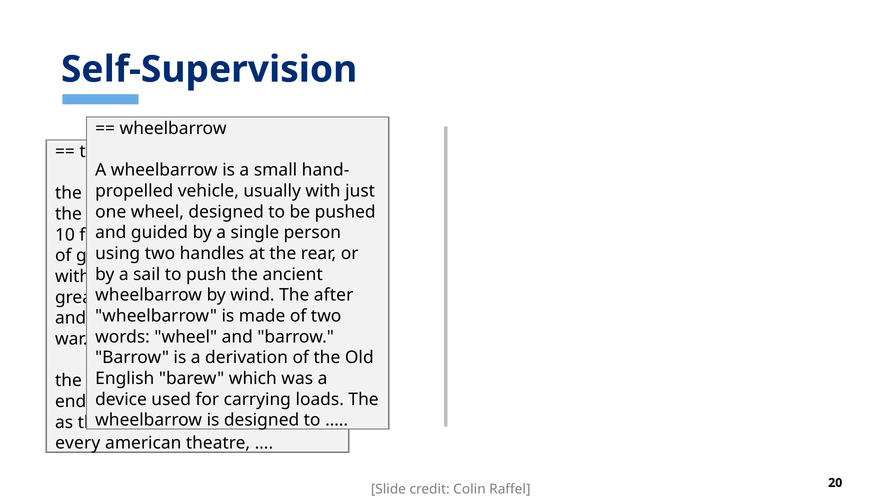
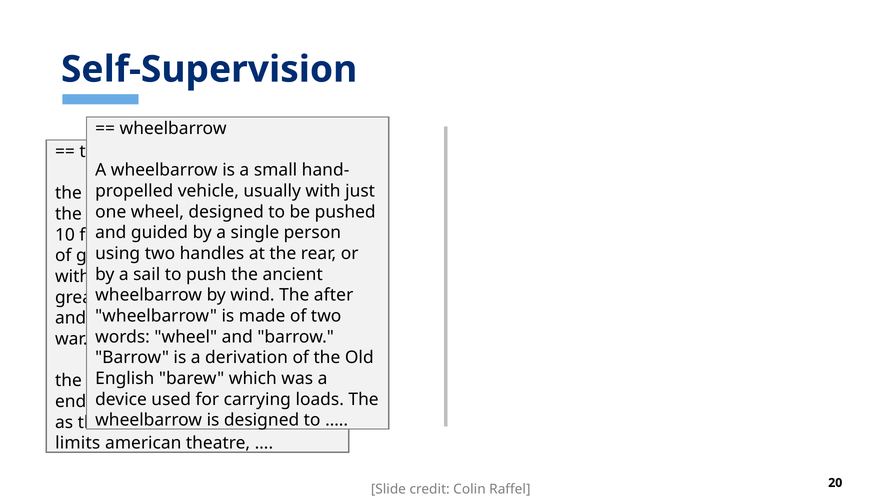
every: every -> limits (78, 443)
